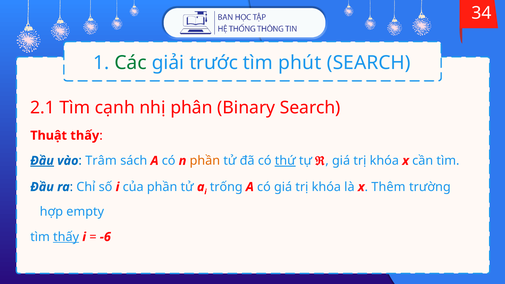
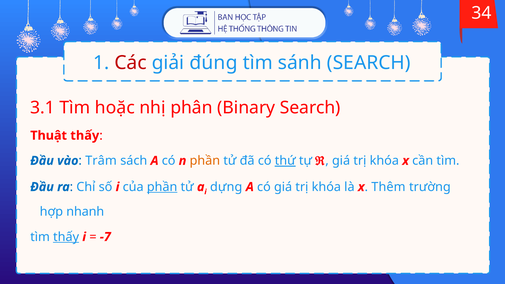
Các colour: green -> red (131, 63)
trước: trước -> đúng (214, 63)
phút: phút -> sánh (300, 63)
2.1: 2.1 -> 3.1 (43, 108)
cạnh: cạnh -> hoặc (115, 108)
Đầu underline: present -> none (42, 161)
phần underline: none -> present (162, 187)
trống: trống -> dựng (226, 187)
empty: empty -> nhanh (85, 212)
-6: -6 -> -7 (105, 237)
